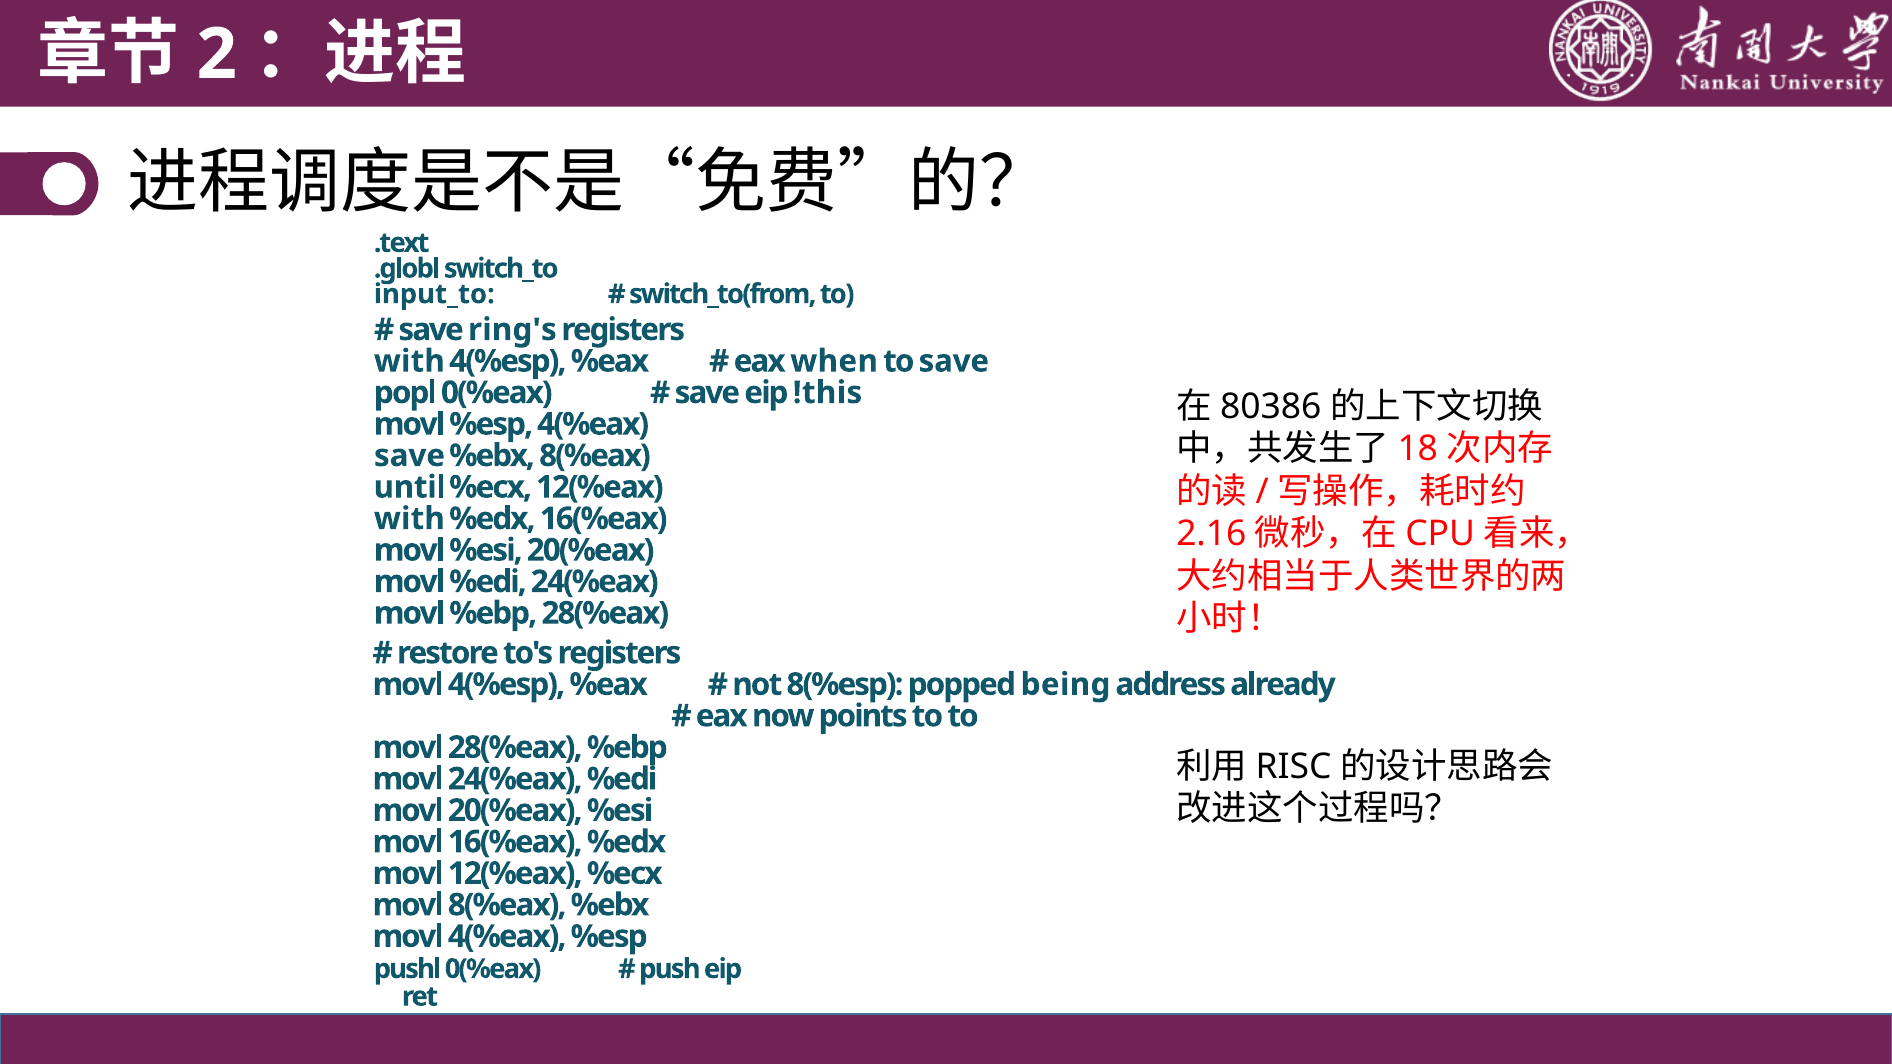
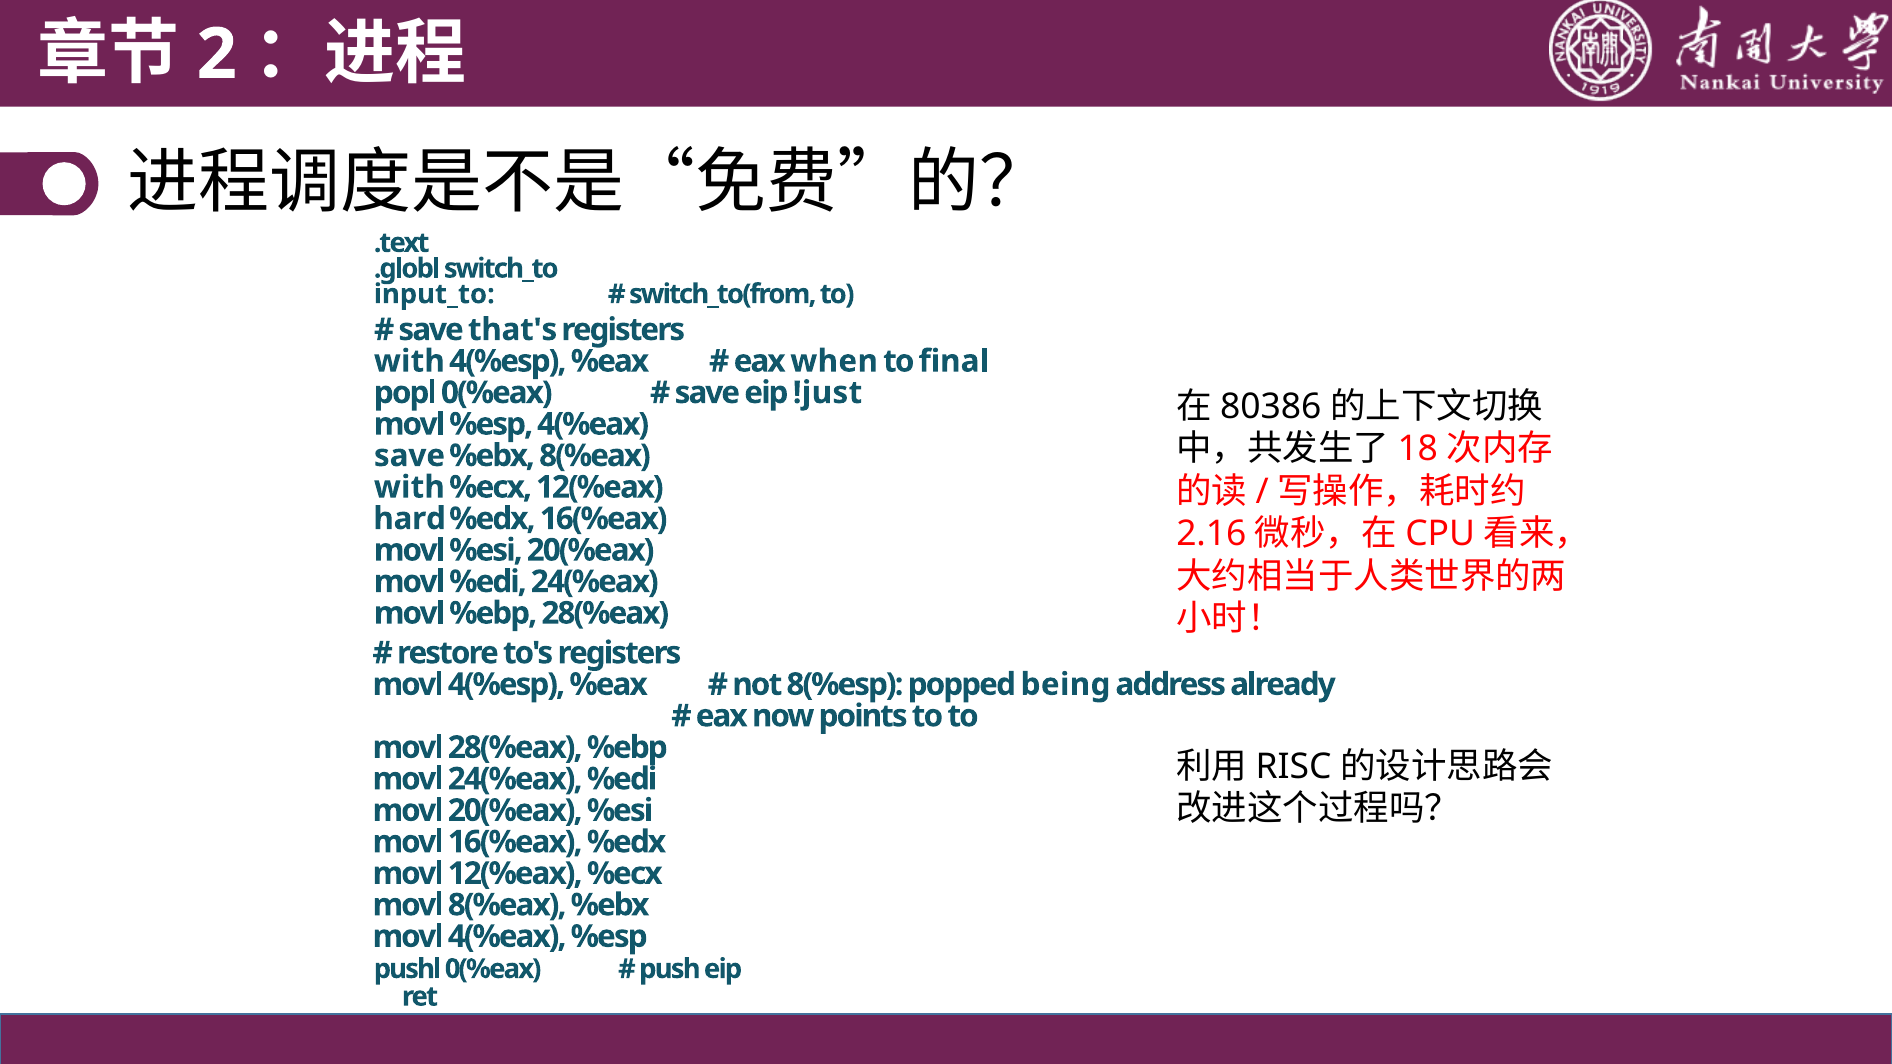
ring's: ring's -> that's (513, 330)
to save: save -> final (954, 361)
!this: !this -> !just (827, 393)
until: until -> with (409, 487)
with: with -> hard (410, 519)
